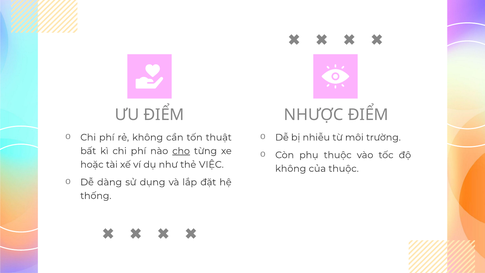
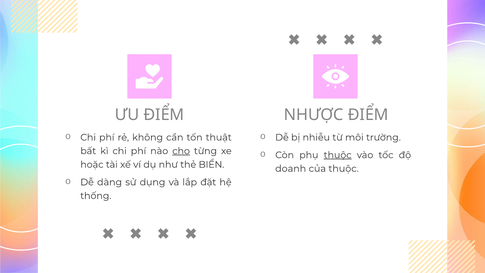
thuộc underline: none -> present (338, 155)
VIỆC: VIỆC -> BIỂN (211, 164)
không: không -> doanh (291, 169)
